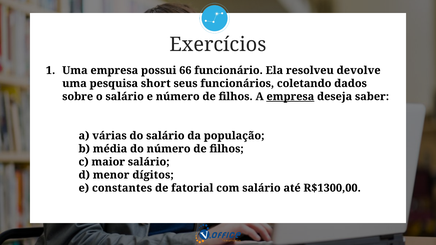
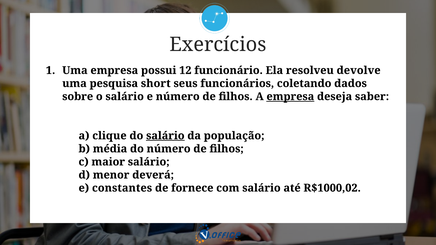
66: 66 -> 12 (185, 70)
várias: várias -> clique (109, 136)
salário underline: none -> present (165, 136)
dígitos: dígitos -> deverá (153, 175)
fatorial: fatorial -> fornece (192, 188)
R$1300,00: R$1300,00 -> R$1000,02 (332, 188)
